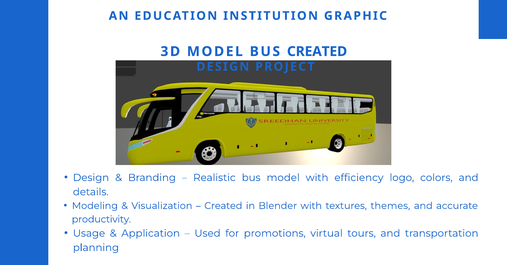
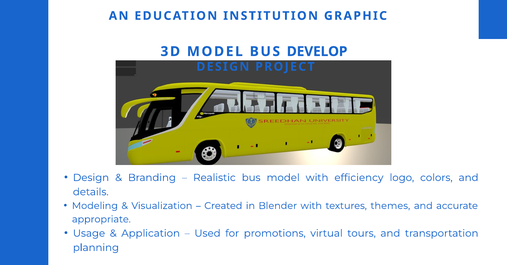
BUS CREATED: CREATED -> DEVELOP (317, 52)
productivity: productivity -> appropriate (101, 220)
